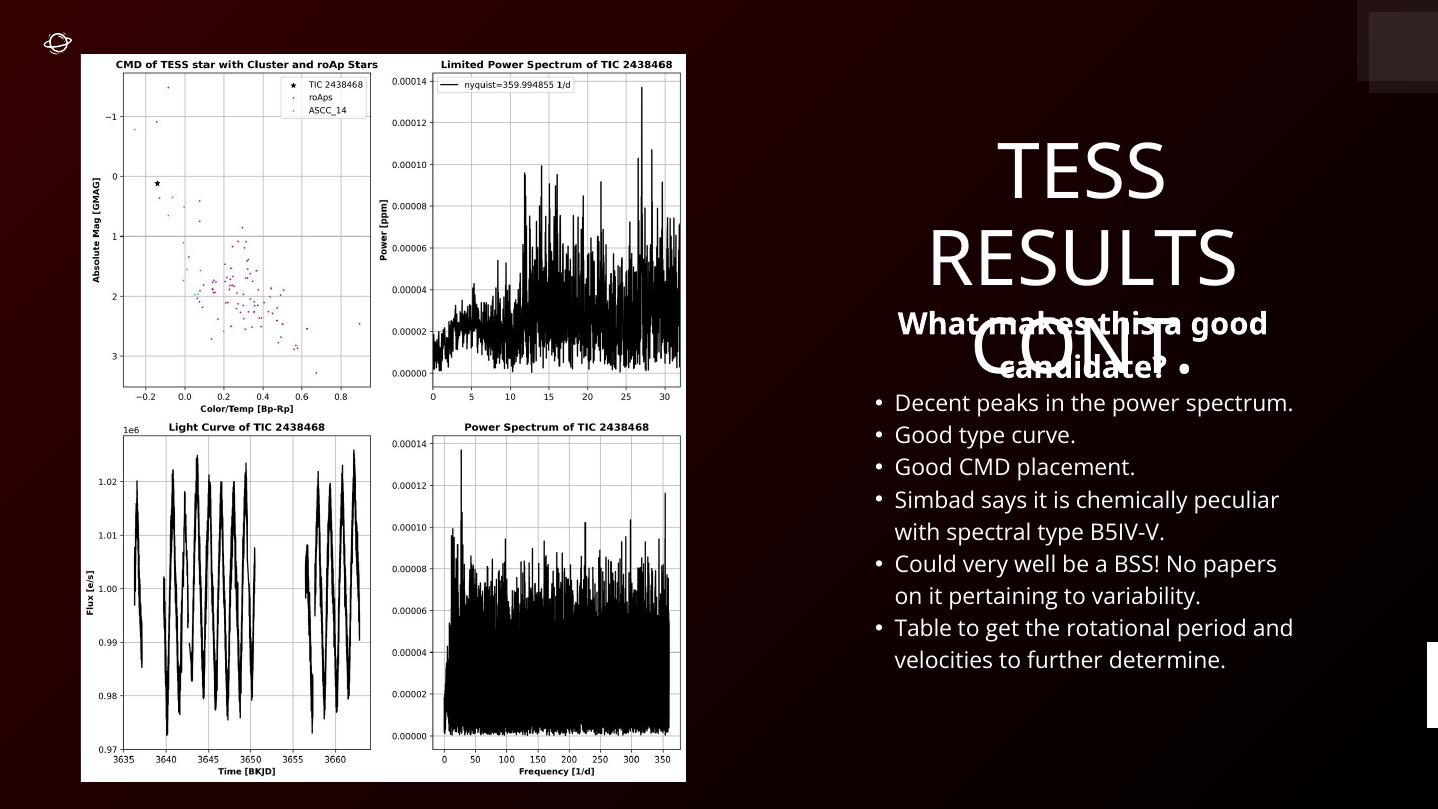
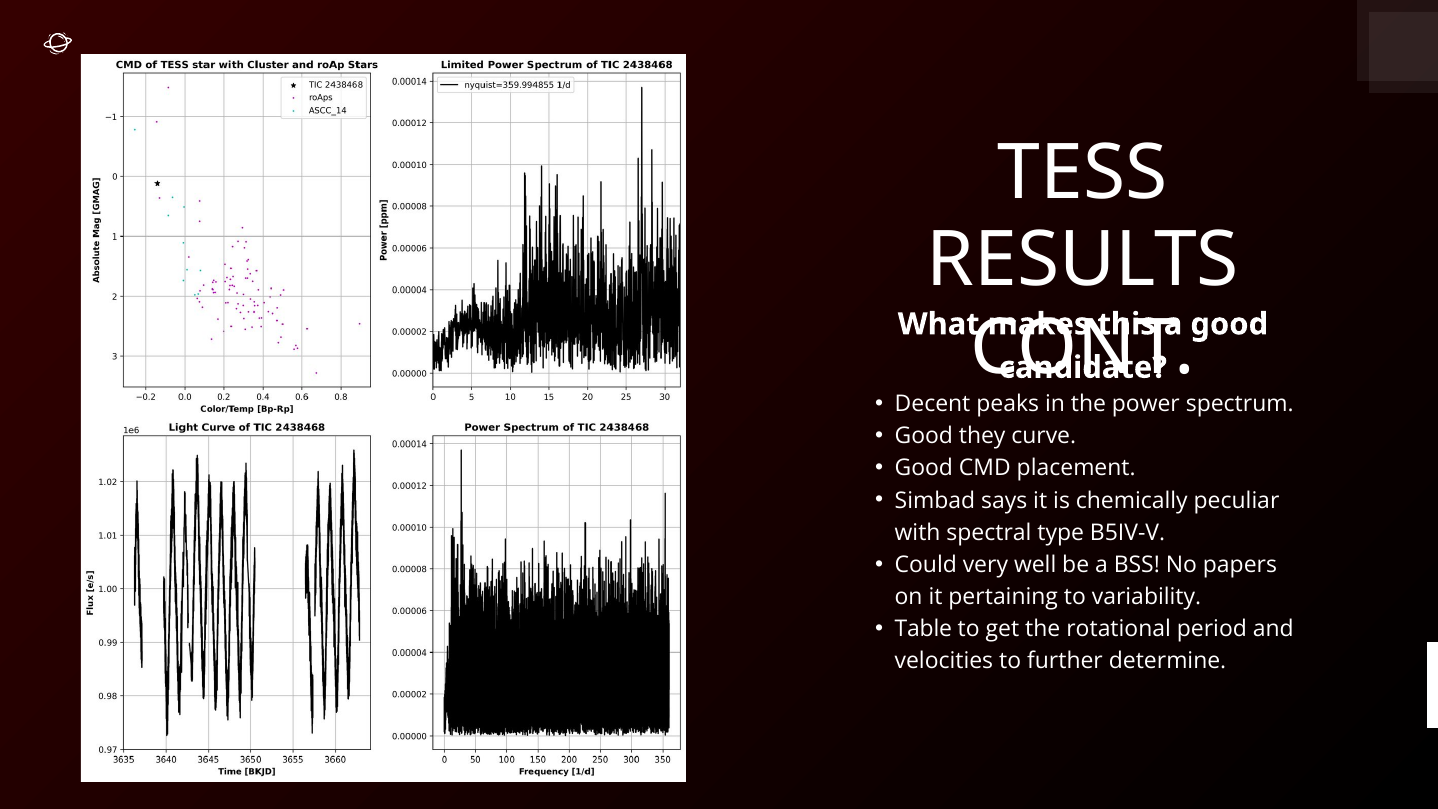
Good type: type -> they (982, 436)
